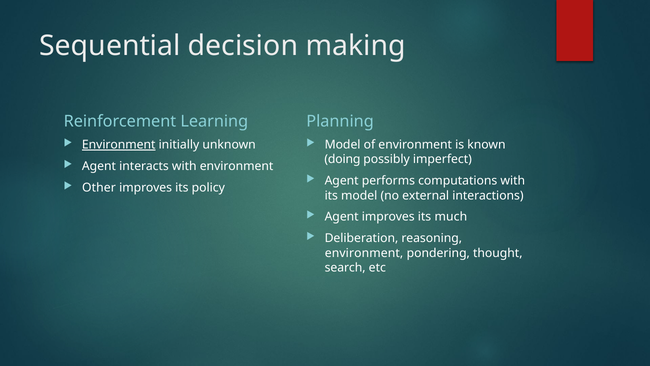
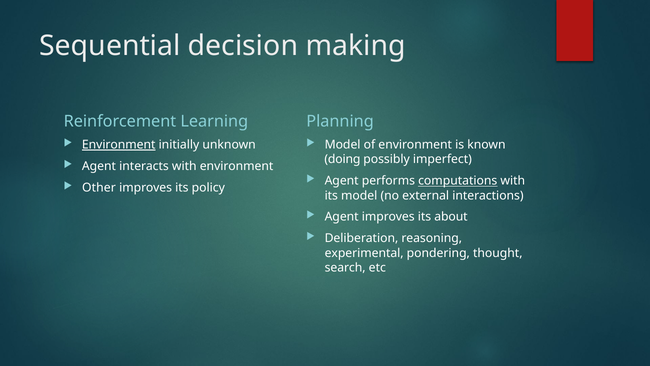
computations underline: none -> present (458, 181)
much: much -> about (451, 217)
environment: environment -> experimental (364, 253)
